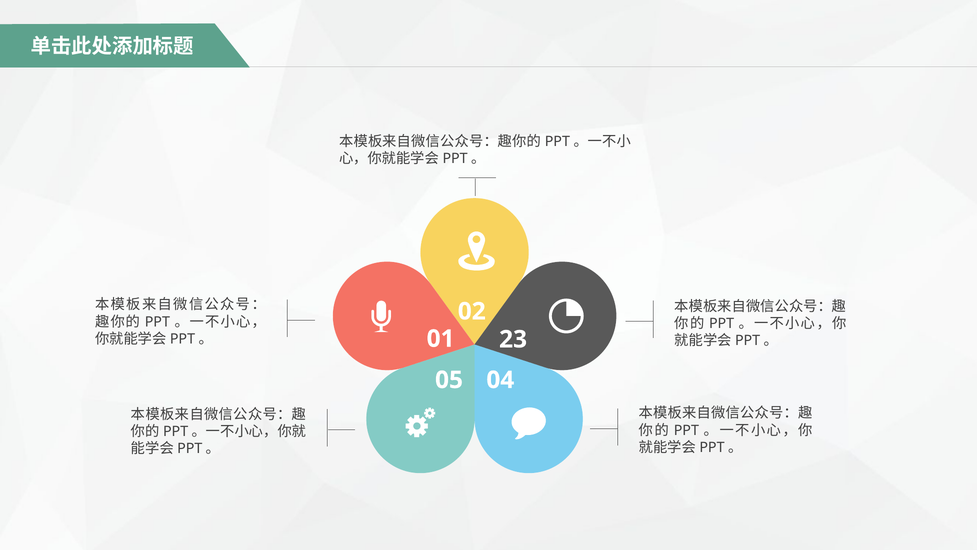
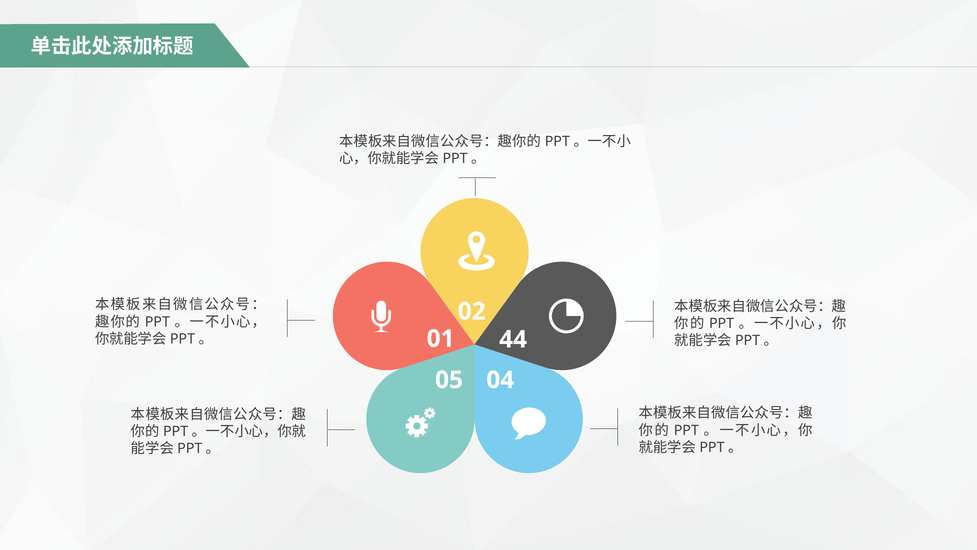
23: 23 -> 44 (513, 339)
